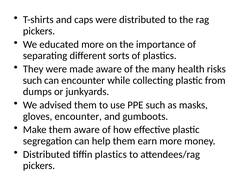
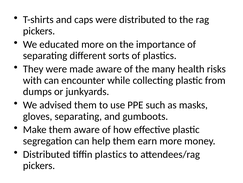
such: such -> with (32, 80)
gloves encounter: encounter -> separating (78, 116)
